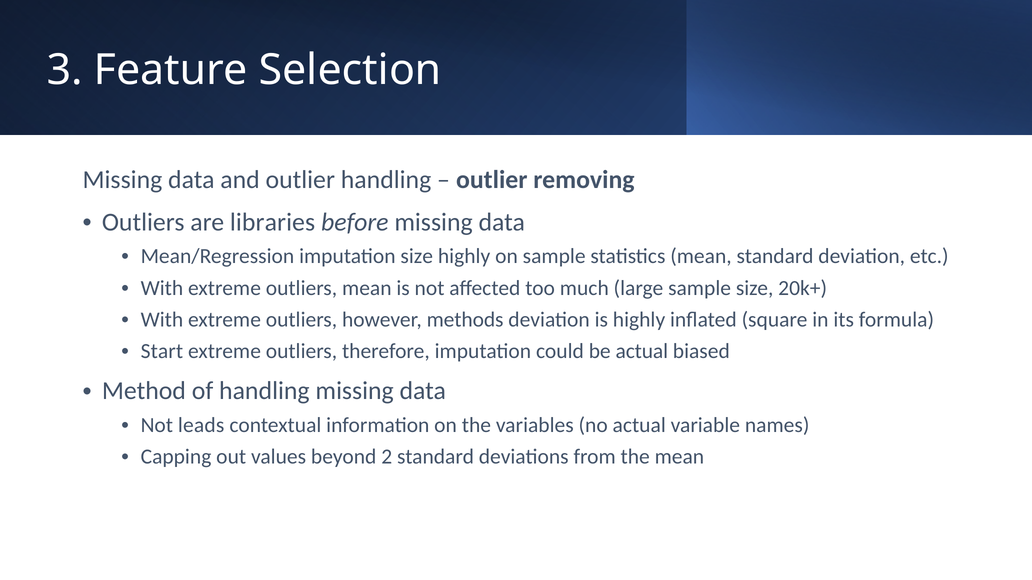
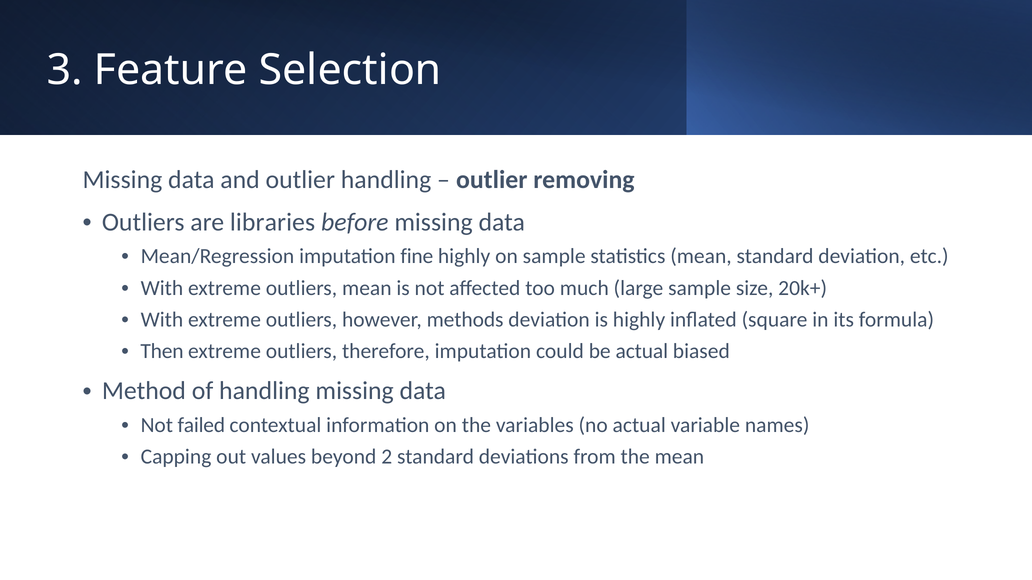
imputation size: size -> fine (417, 256)
Start: Start -> Then (162, 352)
leads: leads -> failed (201, 425)
